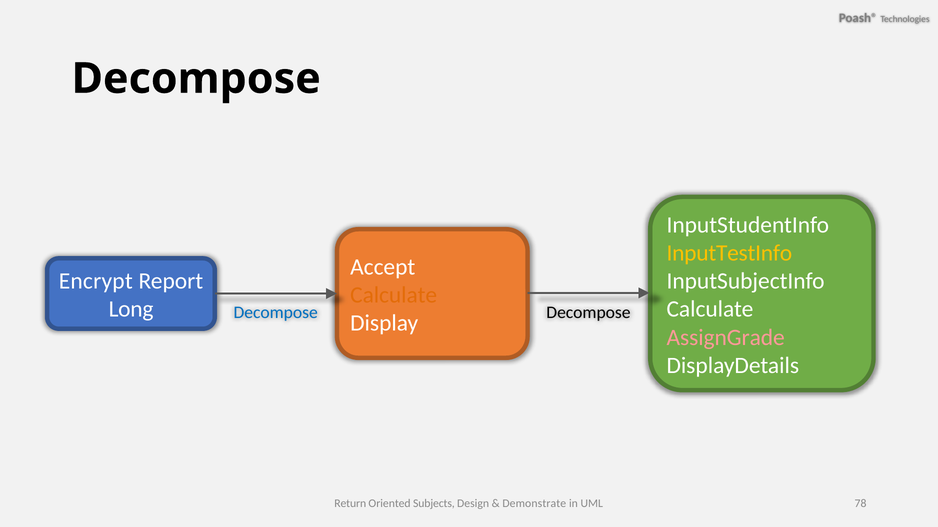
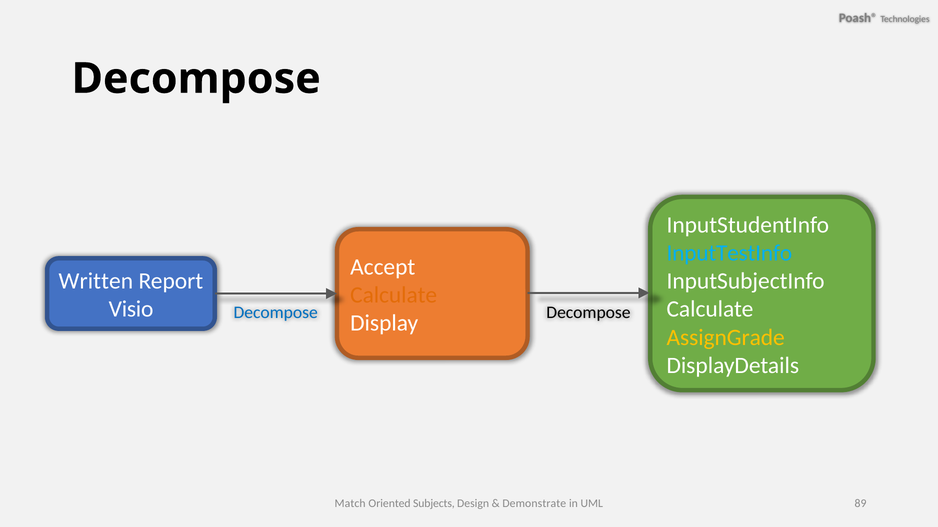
InputTestInfo colour: yellow -> light blue (729, 253)
Encrypt: Encrypt -> Written (96, 281)
Long: Long -> Visio (131, 310)
AssignGrade colour: pink -> yellow (726, 338)
Return: Return -> Match (350, 504)
78: 78 -> 89 (861, 504)
